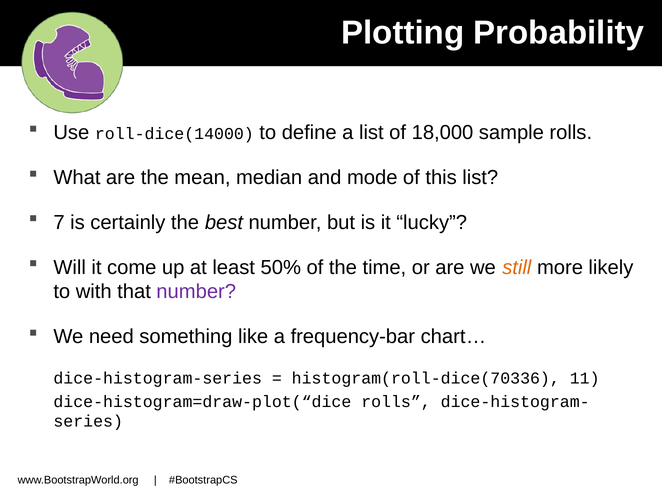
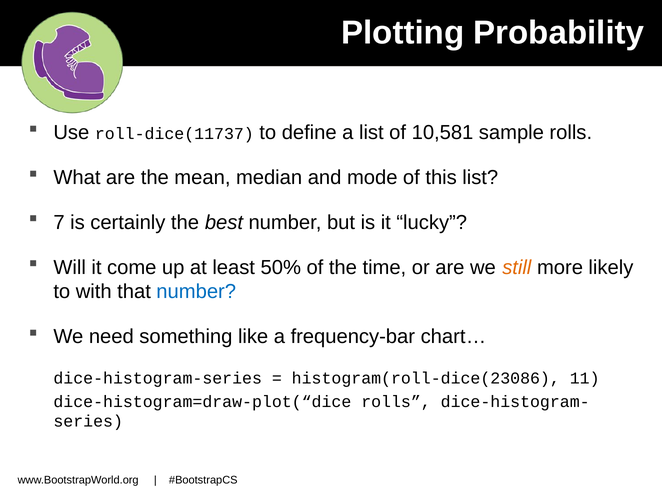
roll-dice(14000: roll-dice(14000 -> roll-dice(11737 (174, 134)
18,000: 18,000 -> 10,581 (443, 133)
number colour: purple -> blue (196, 291)
histogram(roll-dice(70336: histogram(roll-dice(70336 -> histogram(roll-dice(23086 (426, 378)
